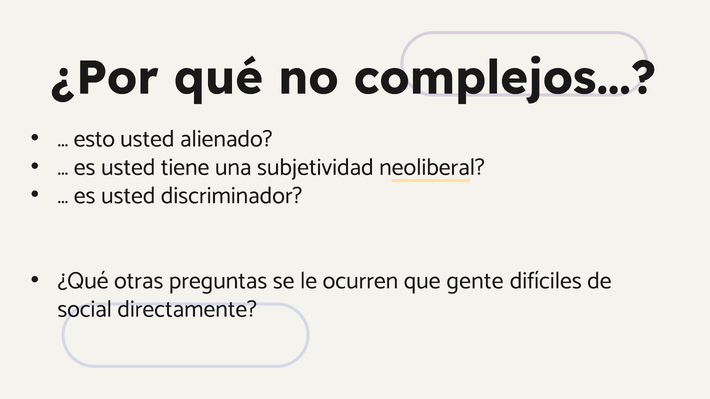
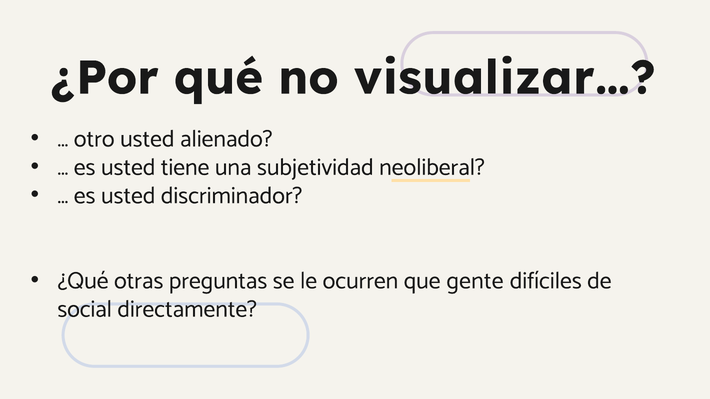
complejos…: complejos… -> visualizar… (505, 78)
esto: esto -> otro (94, 139)
